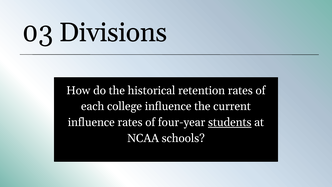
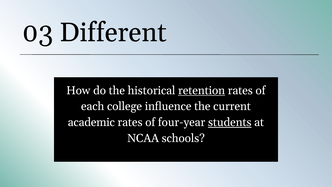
Divisions: Divisions -> Different (113, 33)
retention underline: none -> present (202, 90)
influence: influence -> academic (91, 122)
